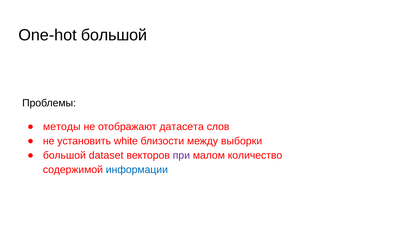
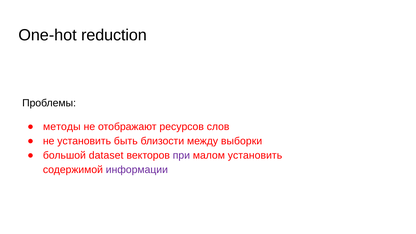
One-hot большой: большой -> reduction (114, 35)
датасета: датасета -> ресурсов (182, 127)
white: white -> быть (126, 141)
малом количество: количество -> установить (255, 155)
информации colour: blue -> purple (137, 170)
